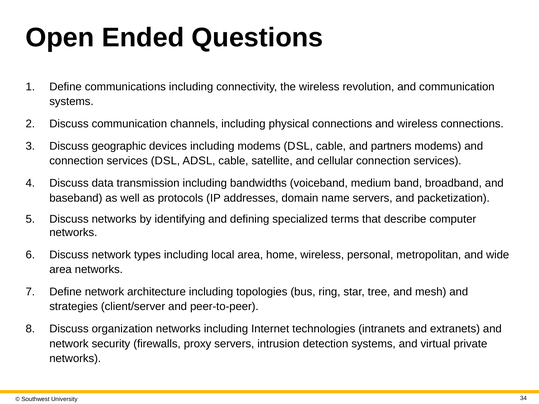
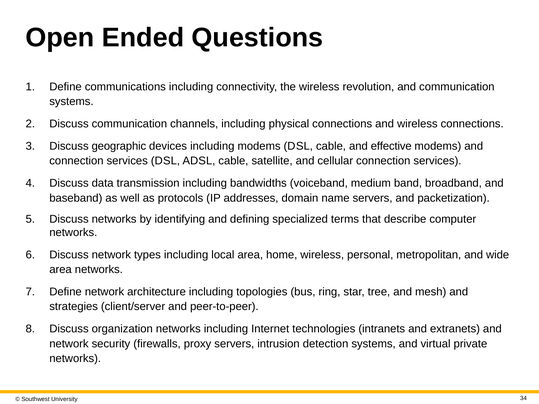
partners: partners -> effective (391, 146)
